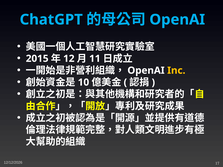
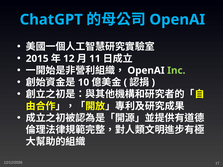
Inc colour: yellow -> light green (176, 71)
